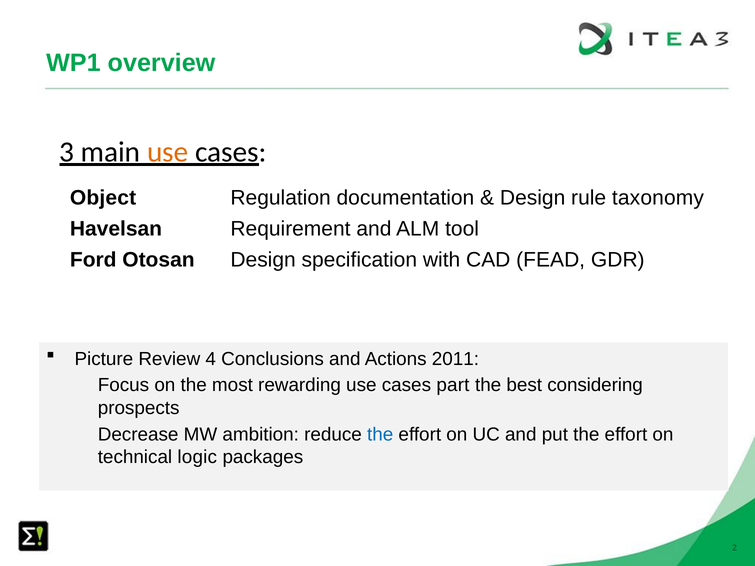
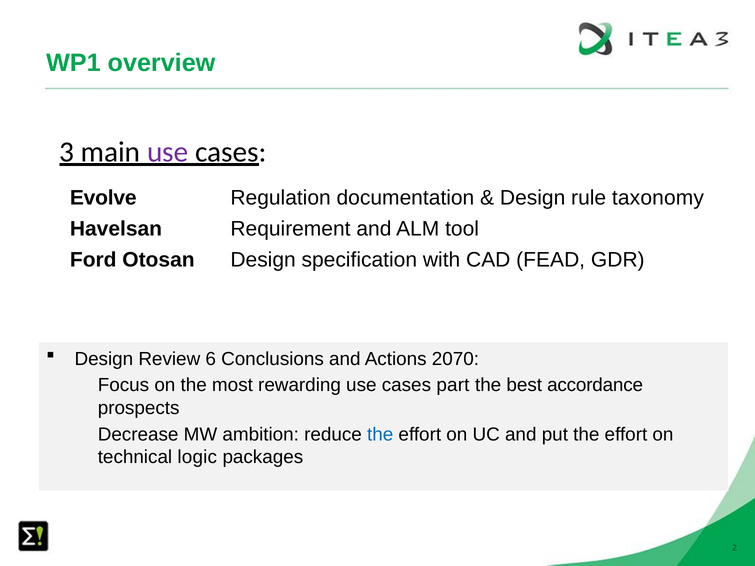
use colour: orange -> purple (168, 152)
Object: Object -> Evolve (103, 198)
Picture: Picture -> Design (104, 359)
4: 4 -> 6 (211, 359)
2011: 2011 -> 2070 (455, 359)
considering: considering -> accordance (595, 385)
